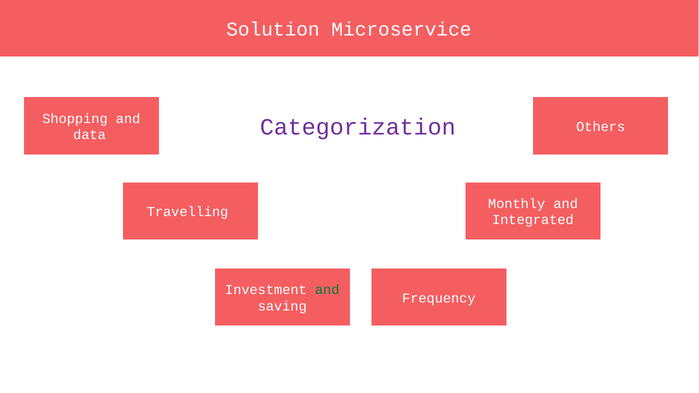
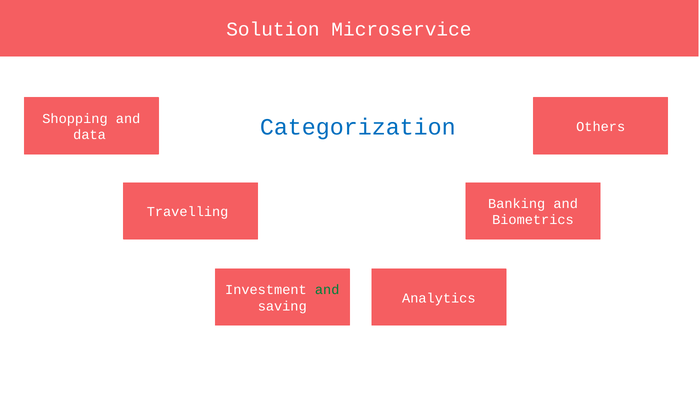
Categorization colour: purple -> blue (358, 127)
Monthly: Monthly -> Banking (517, 204)
Integrated: Integrated -> Biometrics (533, 220)
Frequency: Frequency -> Analytics (439, 298)
